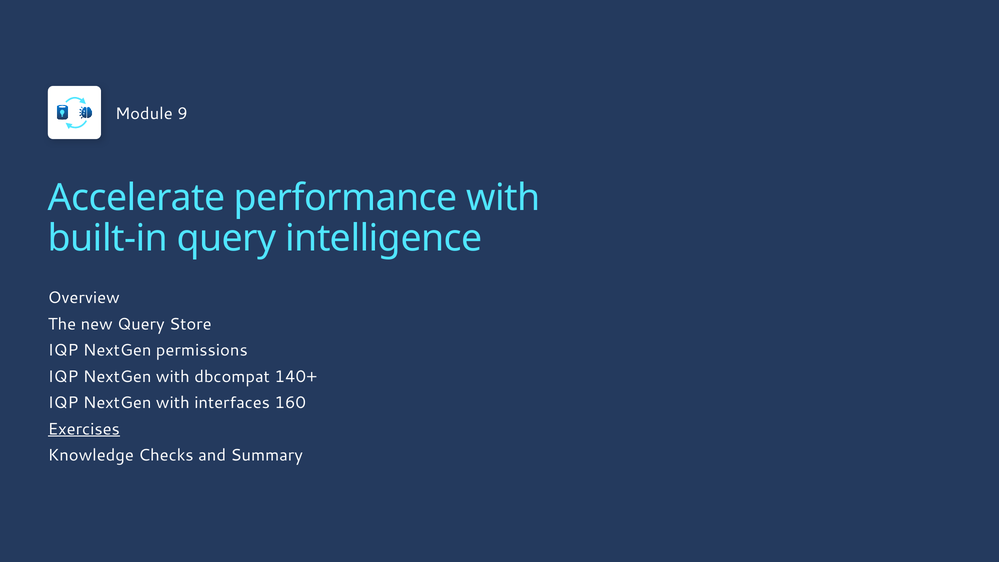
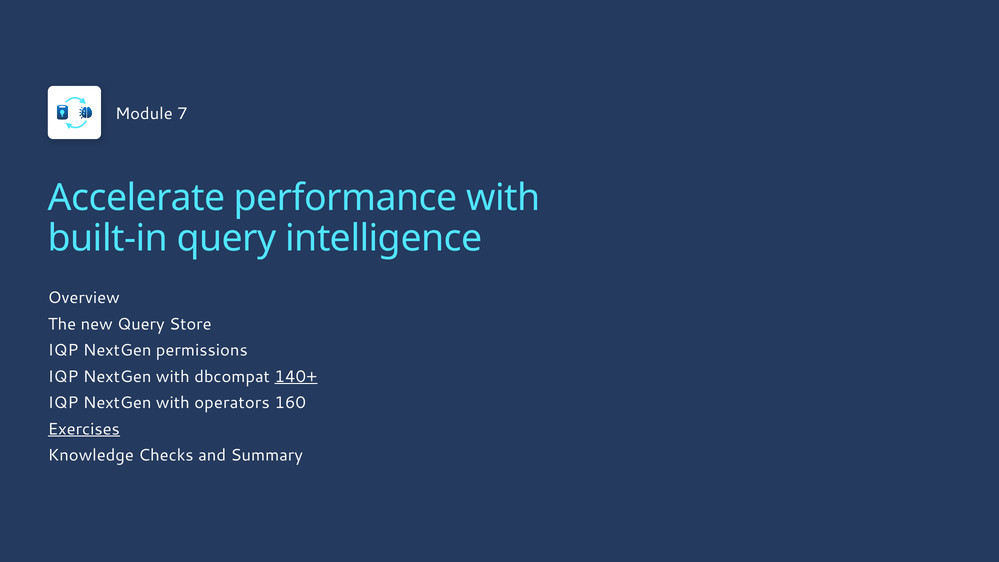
9: 9 -> 7 (182, 114)
140+ underline: none -> present (296, 377)
interfaces: interfaces -> operators (232, 403)
